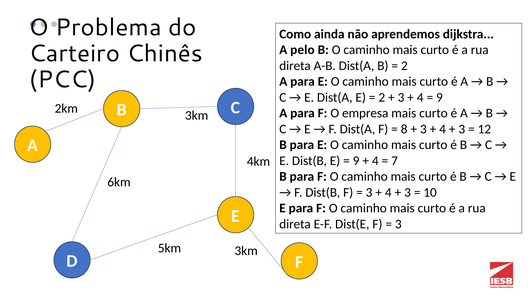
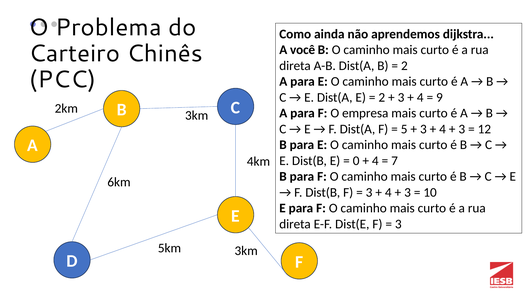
pelo: pelo -> você (303, 50)
8: 8 -> 5 (404, 129)
9: 9 -> 0 (356, 161)
